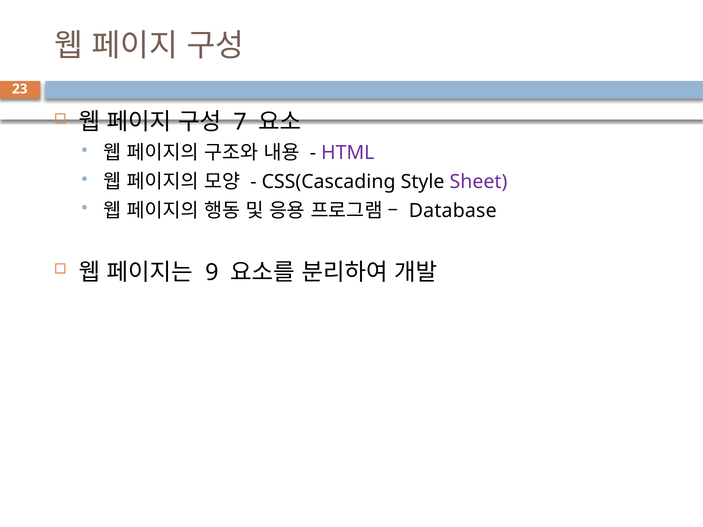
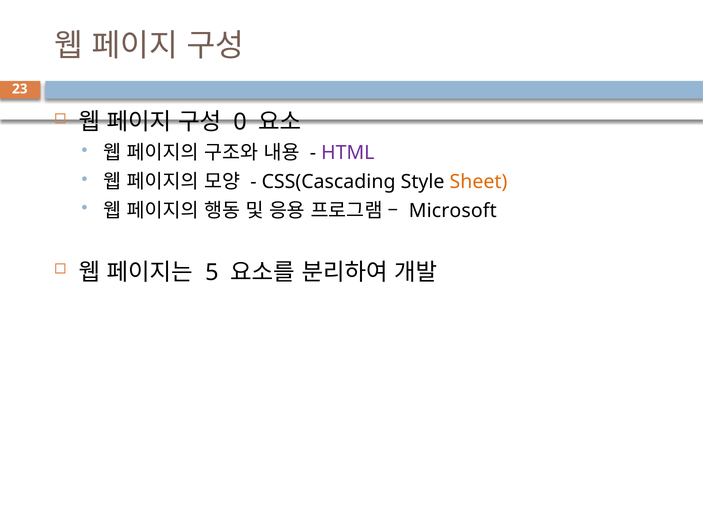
7: 7 -> 0 (240, 122)
Sheet colour: purple -> orange (478, 182)
Database: Database -> Microsoft (453, 211)
9: 9 -> 5 (212, 272)
